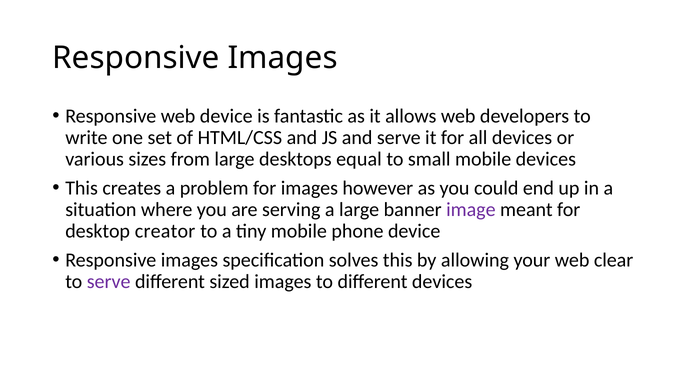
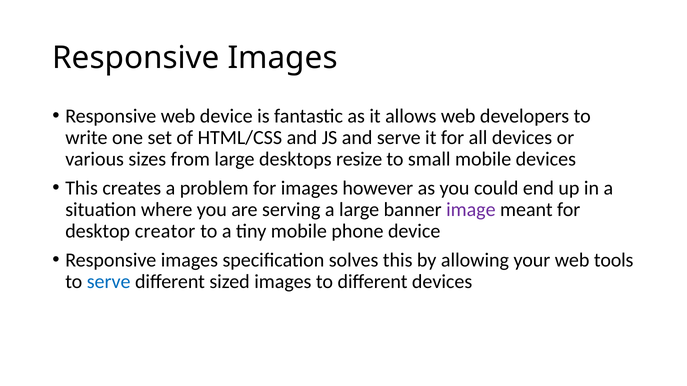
equal: equal -> resize (359, 159)
clear: clear -> tools (614, 260)
serve colour: purple -> blue (109, 282)
